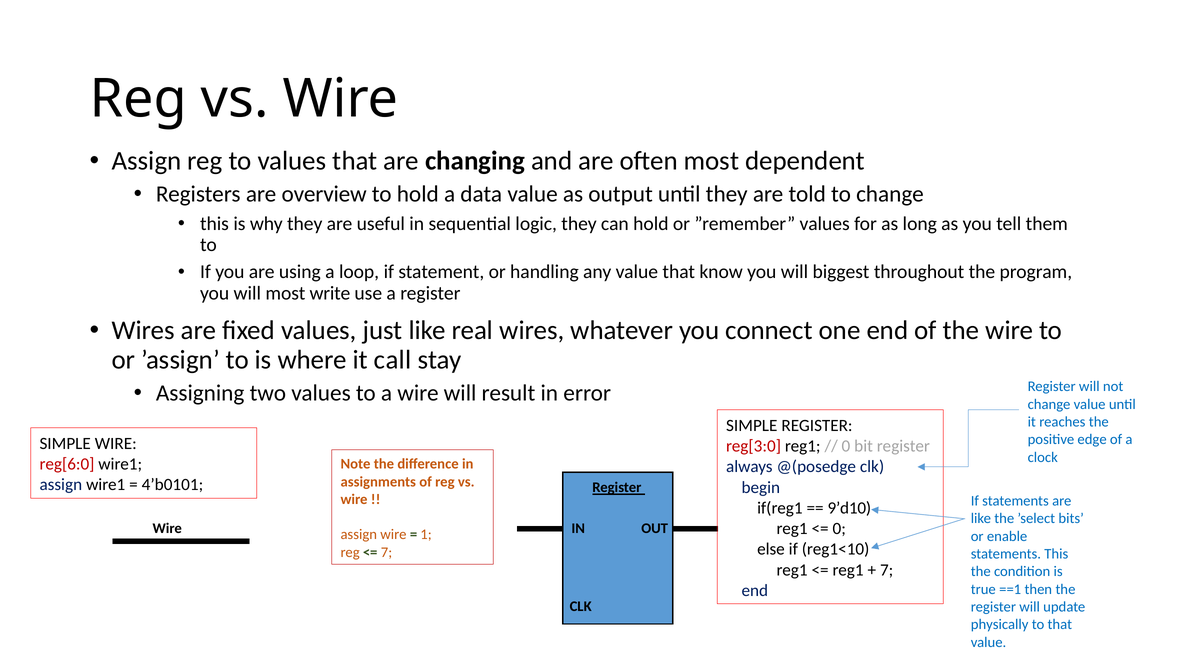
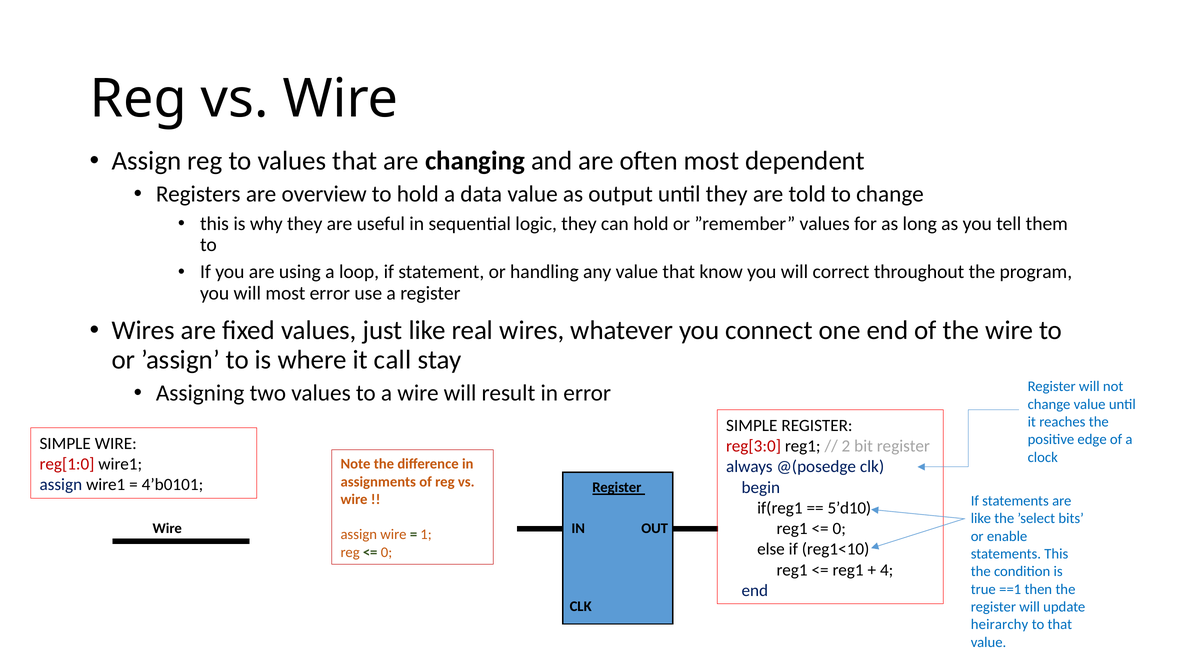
biggest: biggest -> correct (841, 272)
most write: write -> error (330, 293)
0: 0 -> 2 (846, 446)
reg[6:0: reg[6:0 -> reg[1:0 (67, 464)
9’d10: 9’d10 -> 5’d10 (849, 508)
7: 7 -> 0 (387, 552)
7: 7 -> 4 (887, 570)
physically: physically -> heirarchy (1000, 625)
